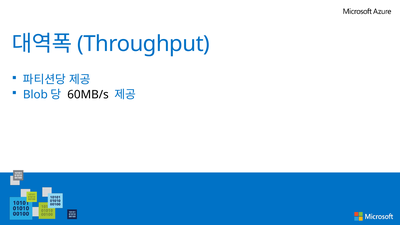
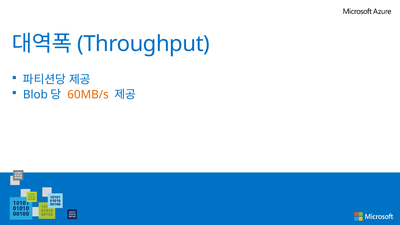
60MB/s colour: black -> orange (88, 95)
